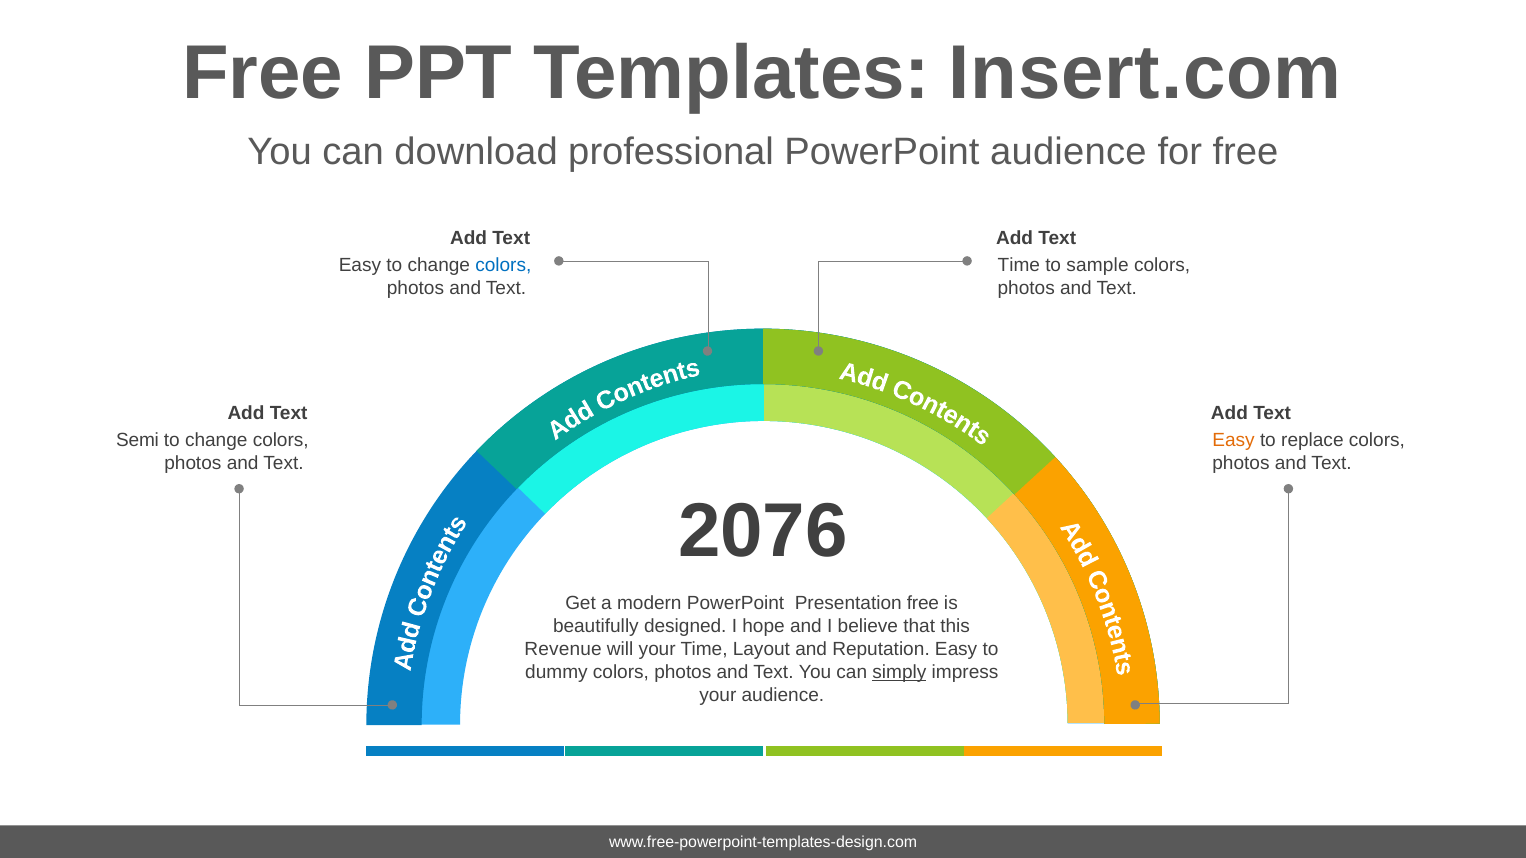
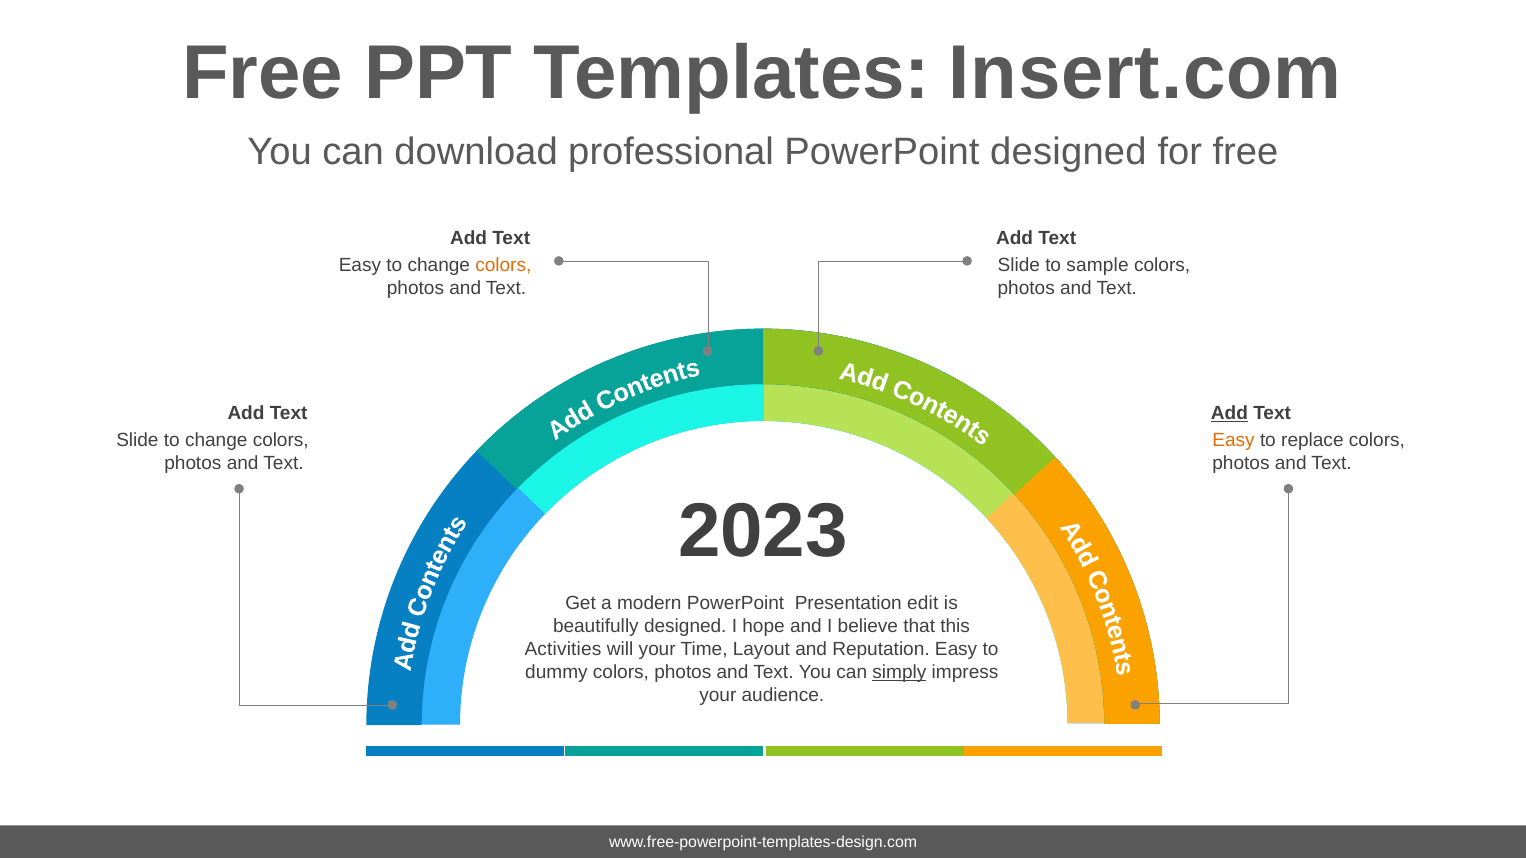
PowerPoint audience: audience -> designed (1068, 152)
colors colour: blue -> orange (503, 266)
Time: Time -> Slide (1019, 266)
Add underline: none -> present (1229, 413)
Semi: Semi -> Slide (137, 440)
2076: 2076 -> 2023 (763, 531)
Presentation free: free -> edit (923, 604)
Revenue: Revenue -> Activities (563, 650)
